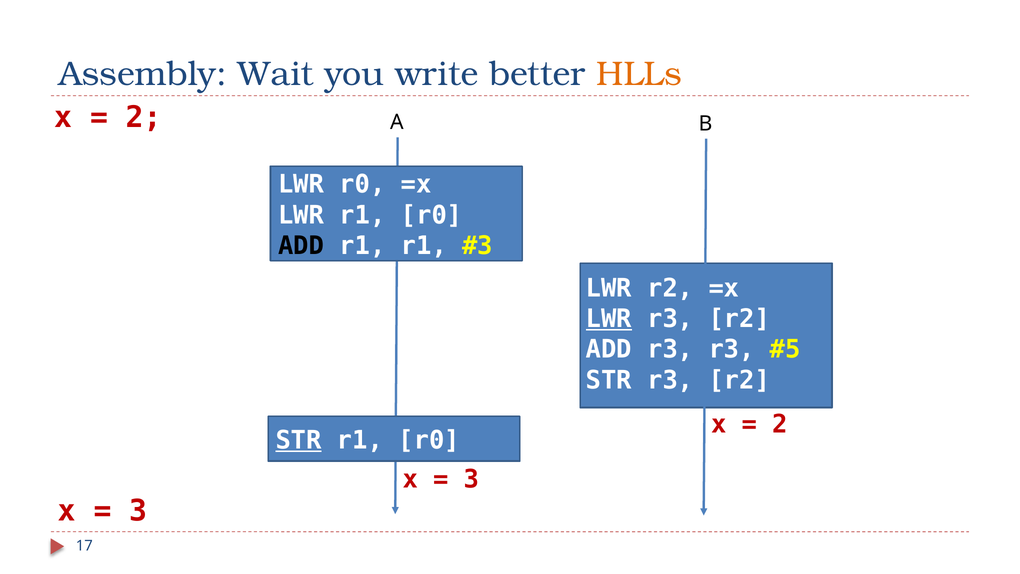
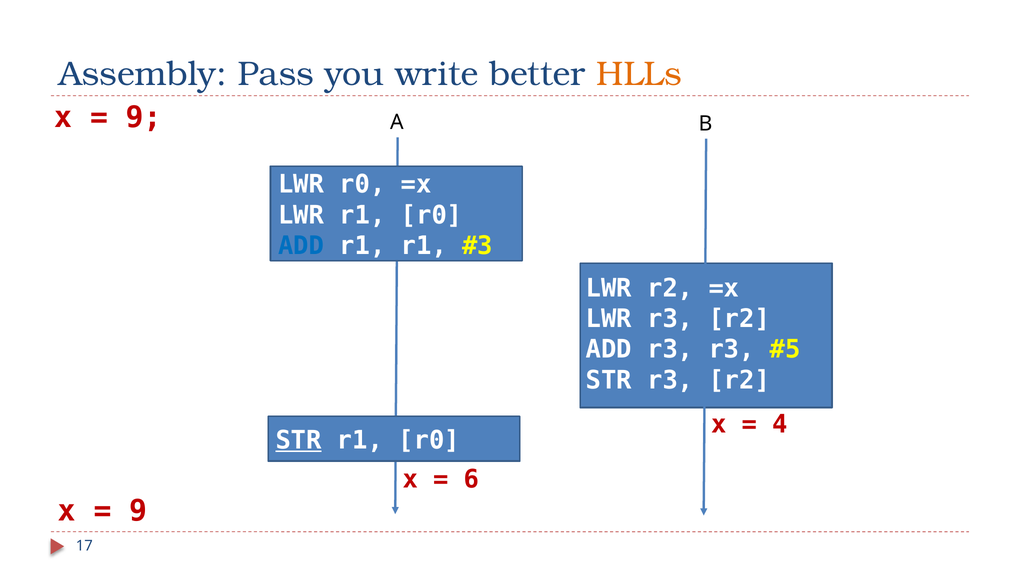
Wait: Wait -> Pass (276, 74)
2: 2 -> 9 (144, 118)
ADD colour: black -> blue (301, 246)
LWR underline: present -> none (609, 319)
2: 2 -> 4 (780, 424)
3: 3 -> 6 (472, 479)
3: 3 -> 9 (138, 511)
